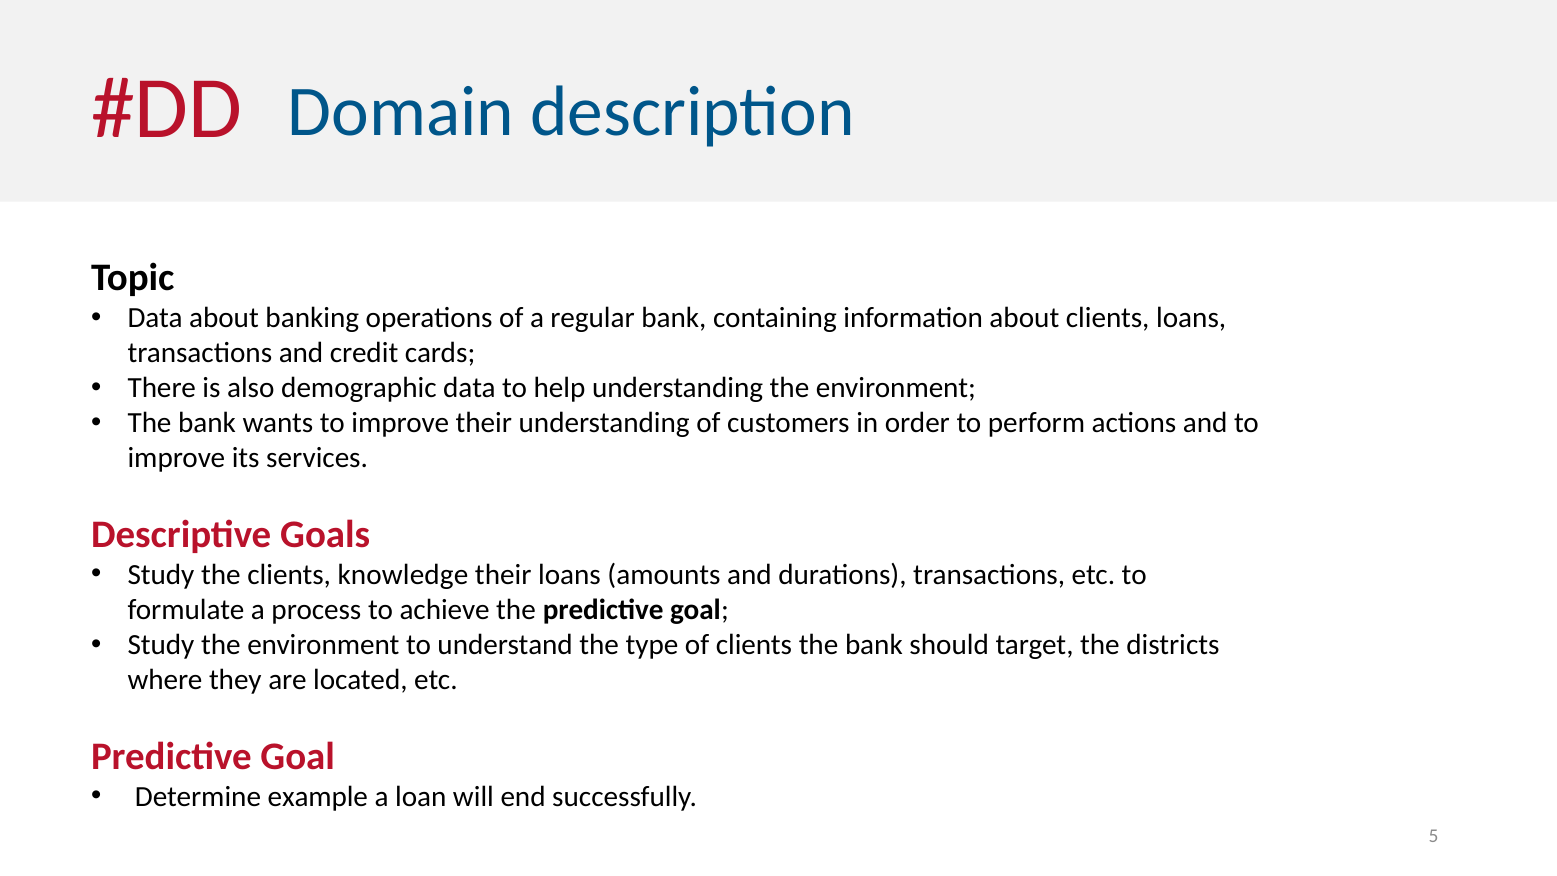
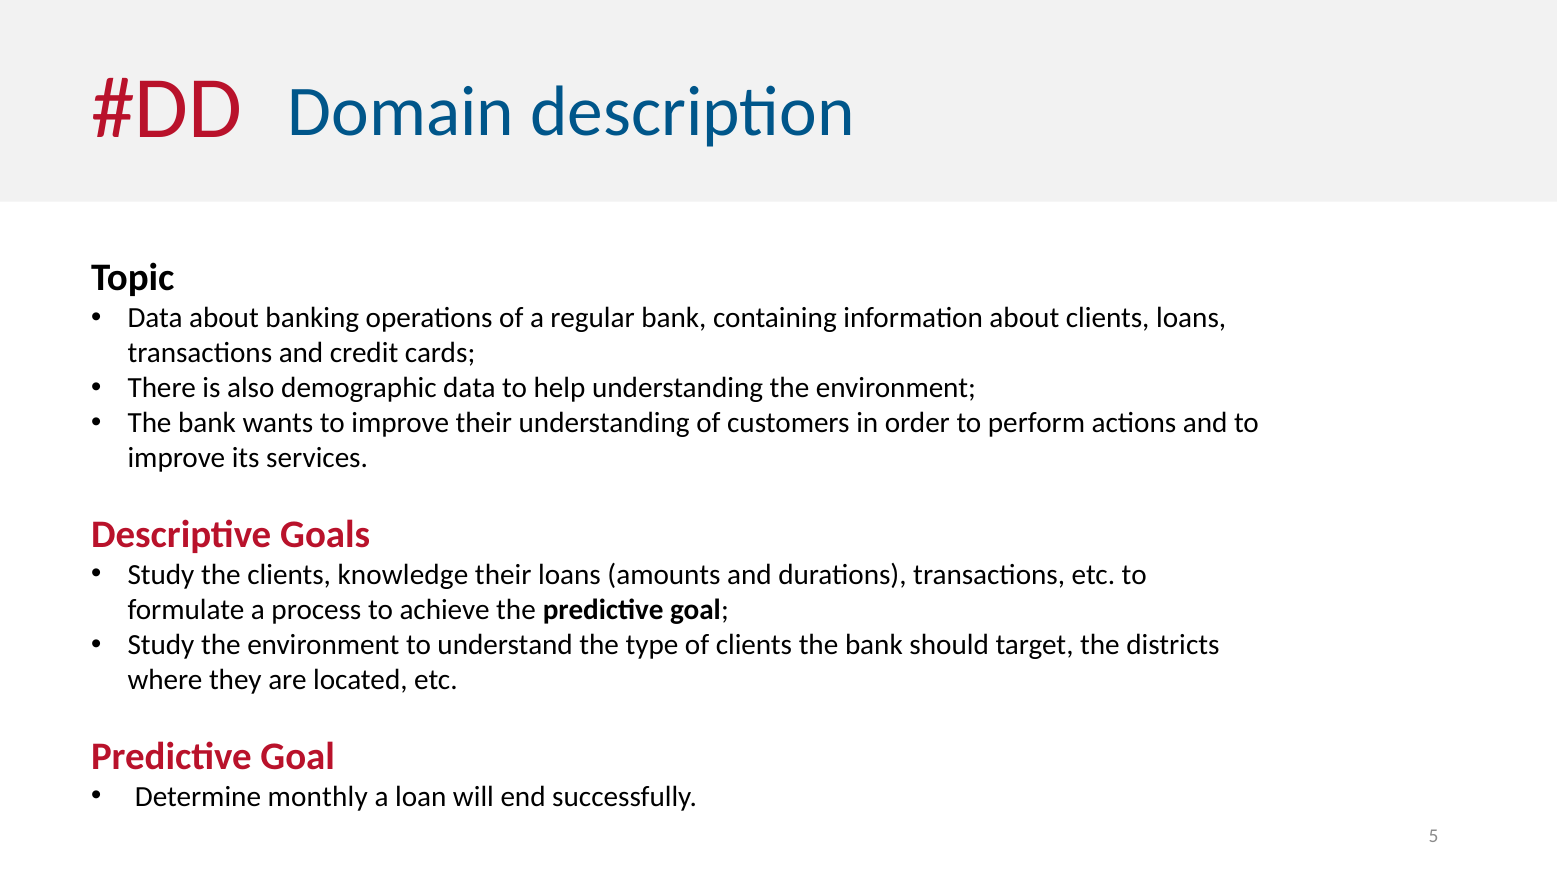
example: example -> monthly (318, 797)
